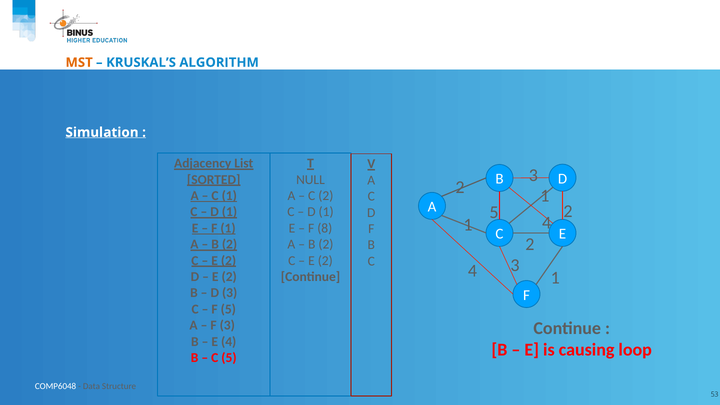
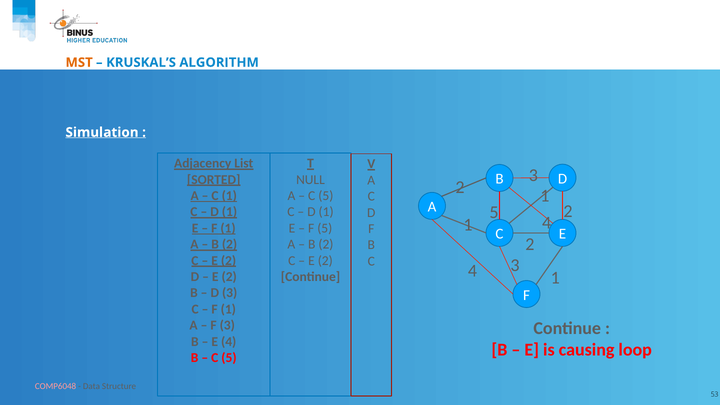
2: 2 -> 5 (326, 196)
F 8: 8 -> 5 (325, 228)
5: 5 -> 1 (228, 309)
COMP6048 colour: white -> pink (56, 386)
